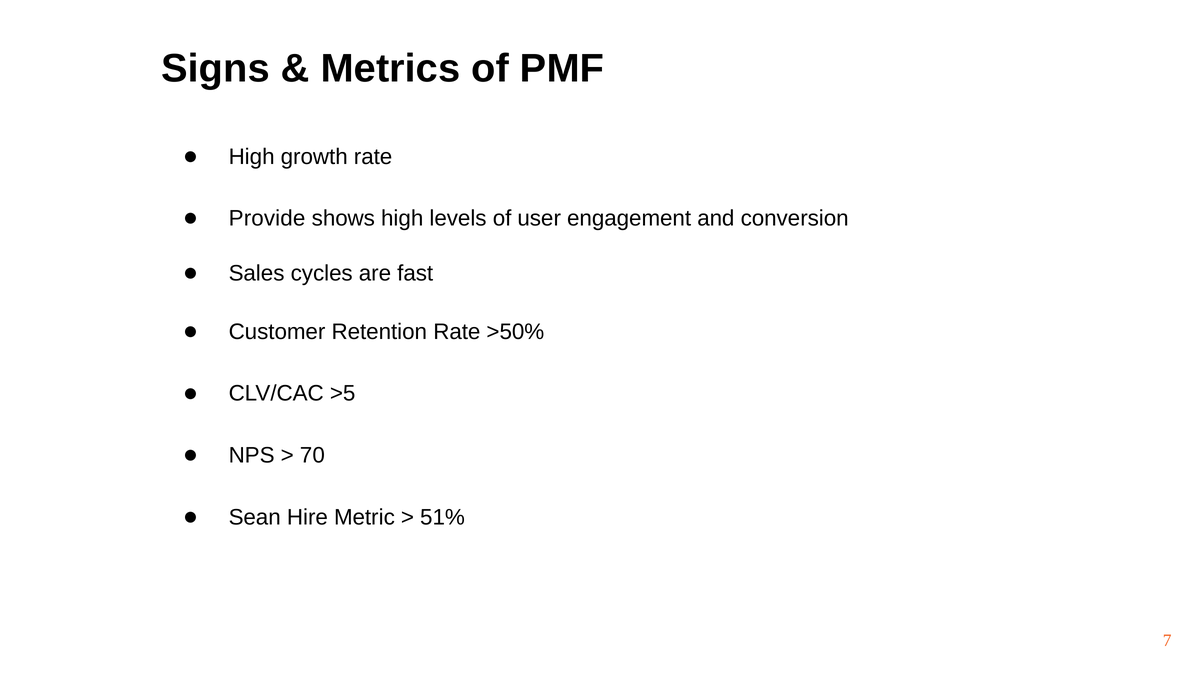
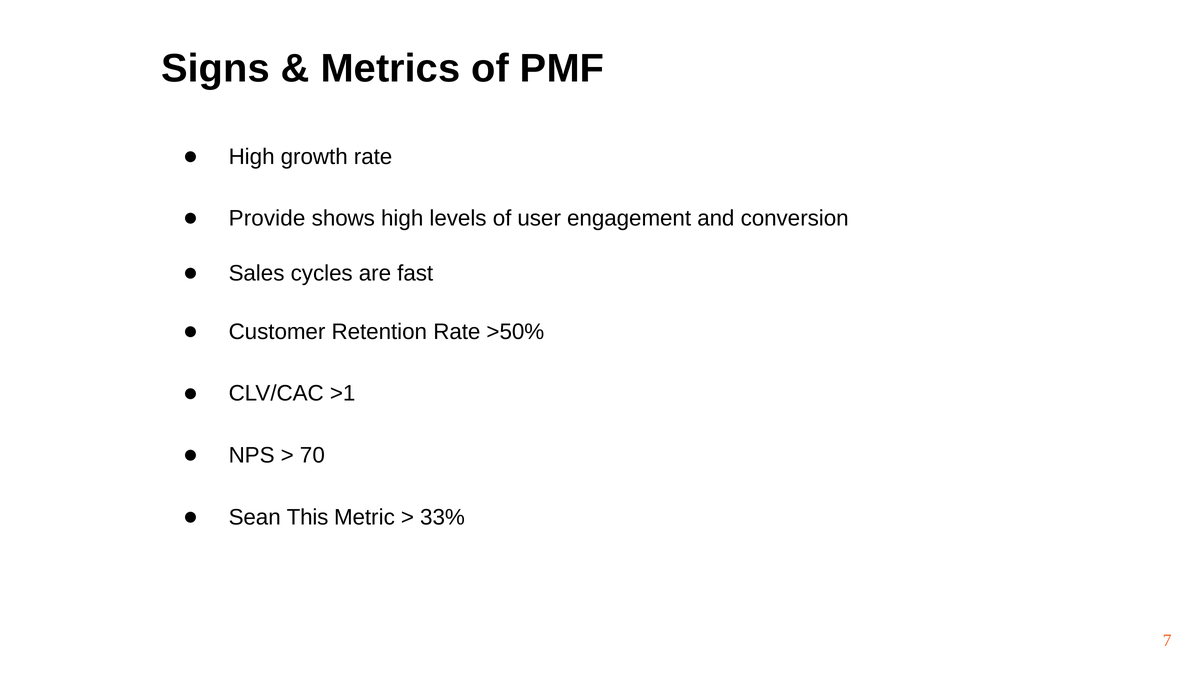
>5: >5 -> >1 (343, 393)
Hire: Hire -> This (308, 517)
51%: 51% -> 33% (442, 517)
